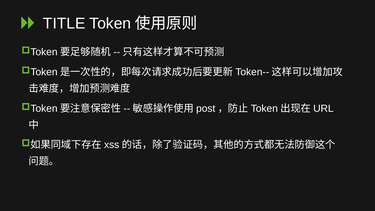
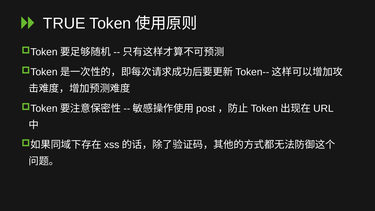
TITLE: TITLE -> TRUE (64, 23)
